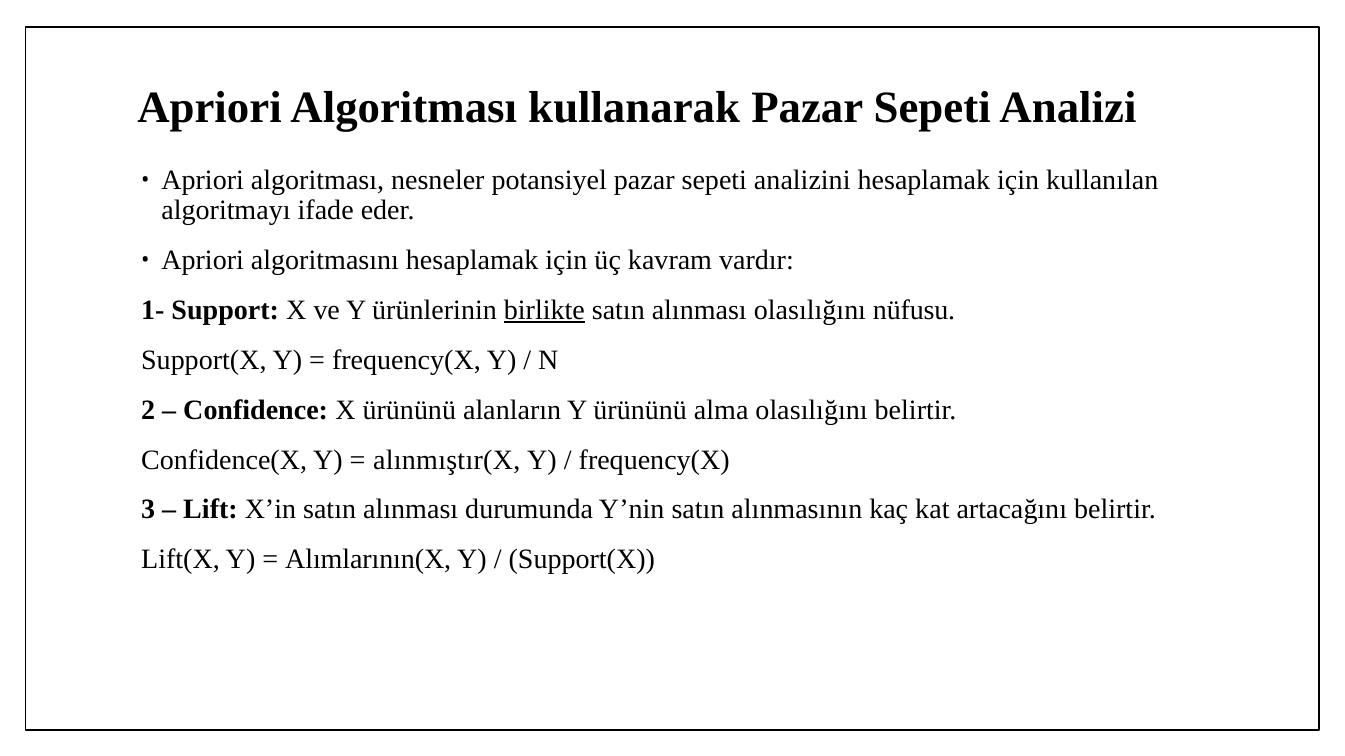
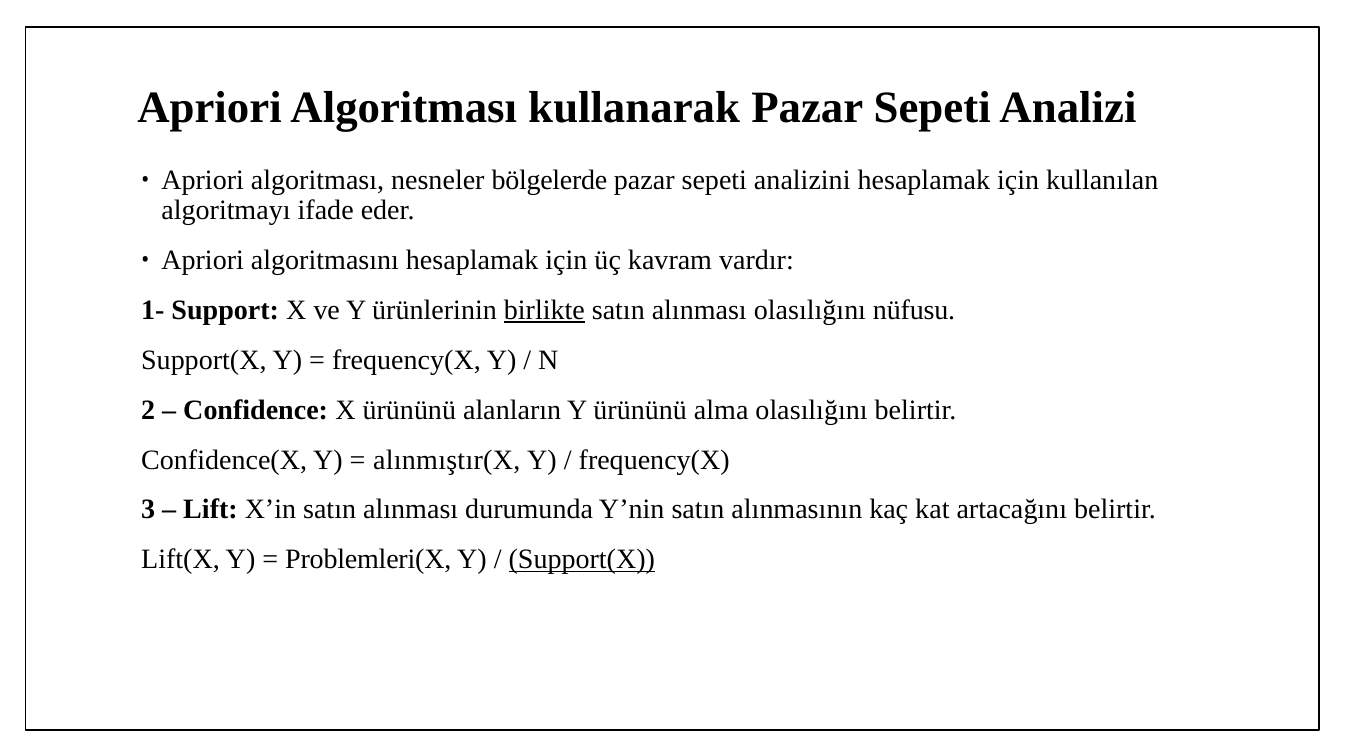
potansiyel: potansiyel -> bölgelerde (549, 180)
Alımlarının(X: Alımlarının(X -> Problemleri(X (368, 560)
Support(X underline: none -> present (582, 560)
